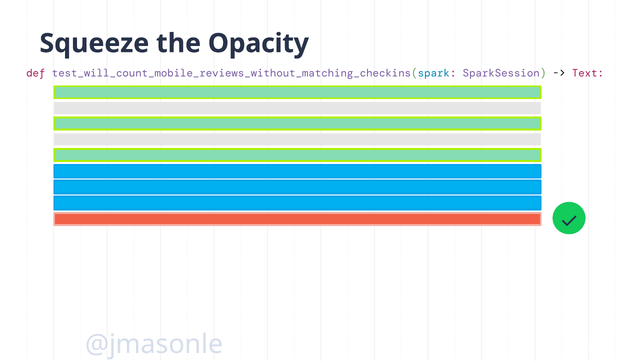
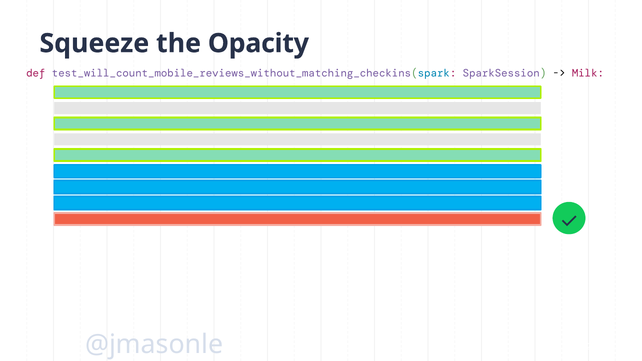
Text: Text -> Milk (588, 73)
